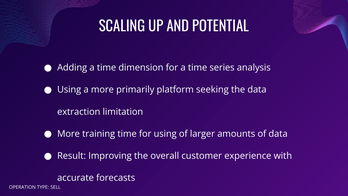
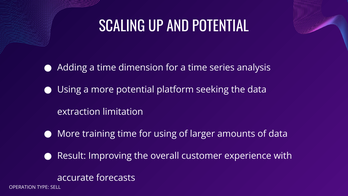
more primarily: primarily -> potential (135, 90)
